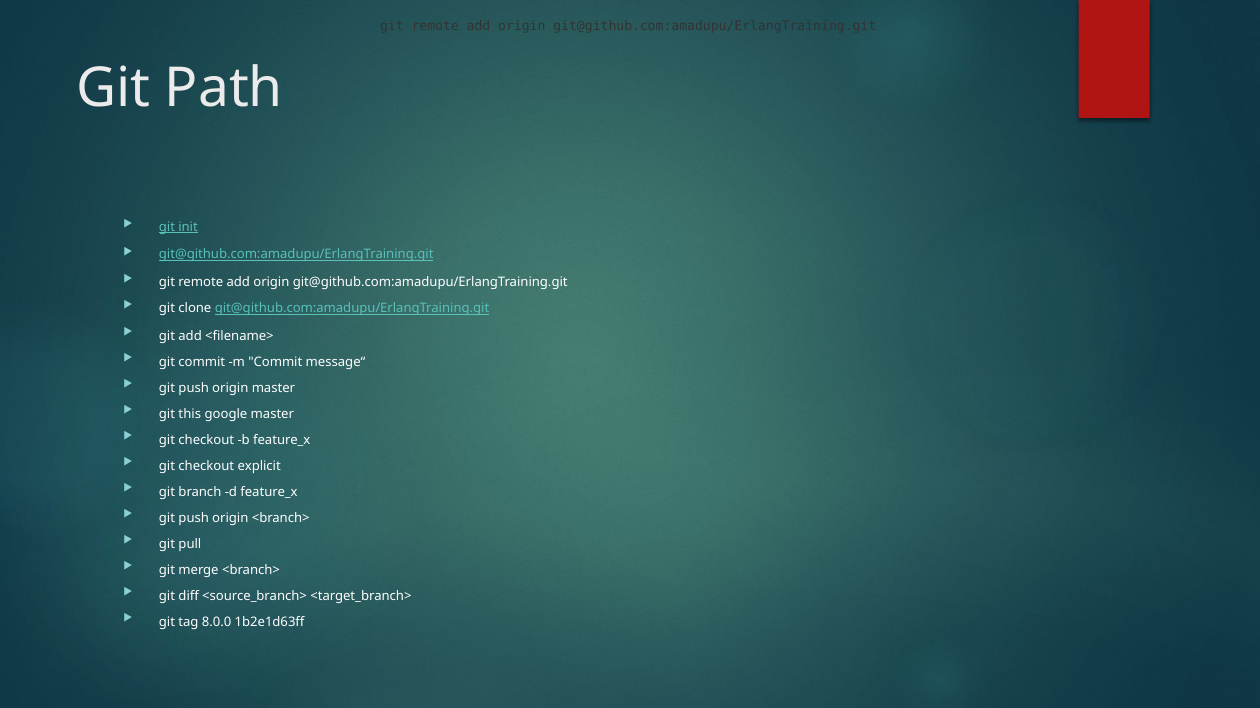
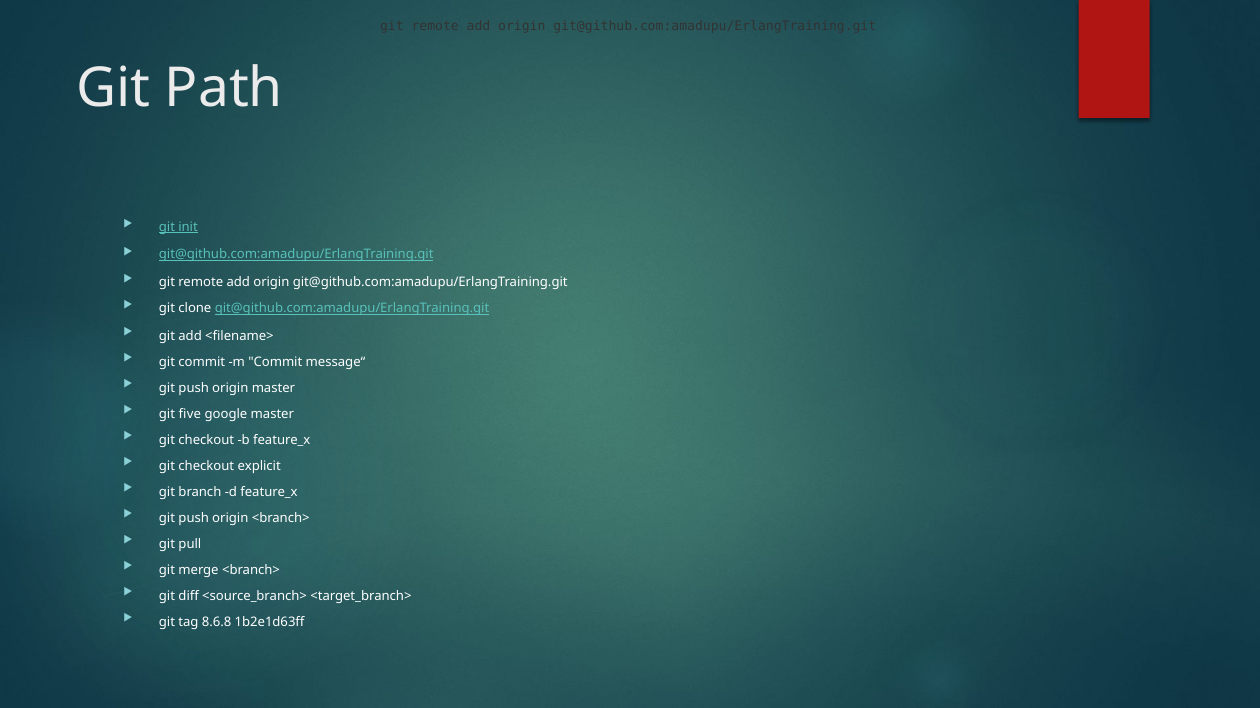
this: this -> five (190, 414)
8.0.0: 8.0.0 -> 8.6.8 (217, 622)
